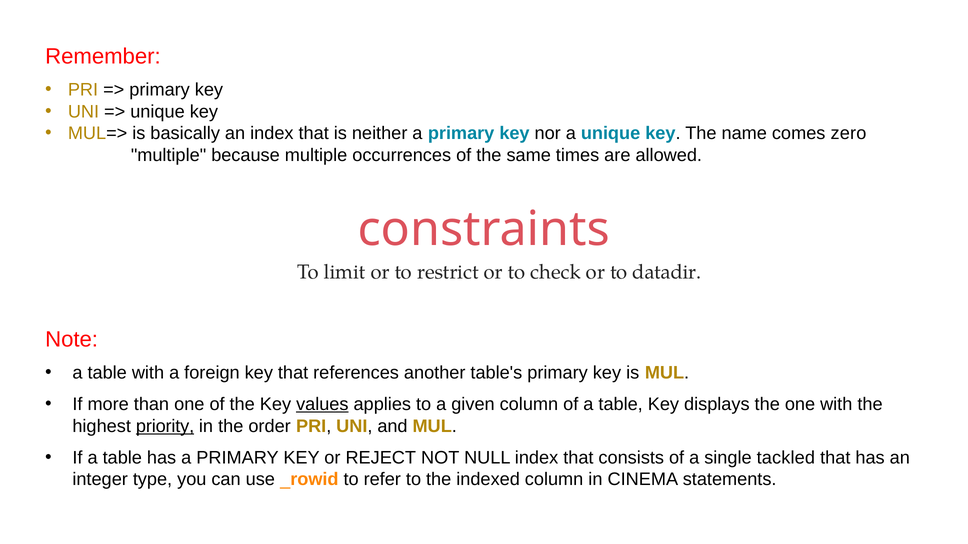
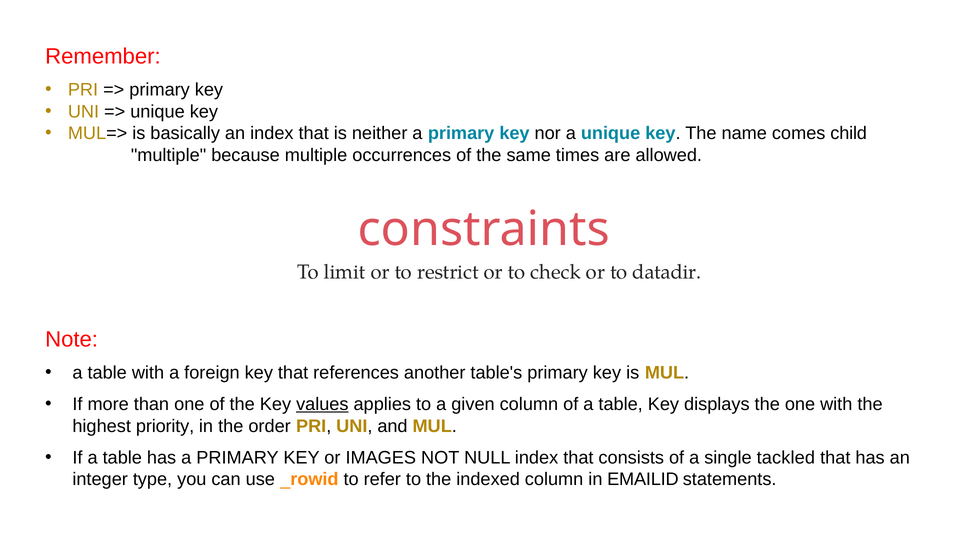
zero: zero -> child (849, 133)
priority underline: present -> none (165, 427)
REJECT: REJECT -> IMAGES (381, 458)
CINEMA: CINEMA -> EMAILID (643, 480)
